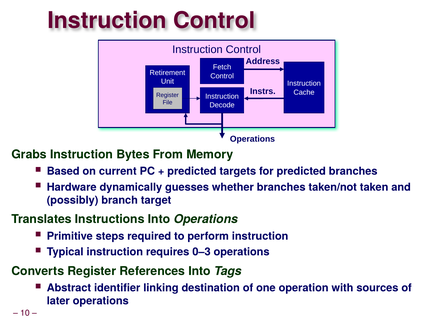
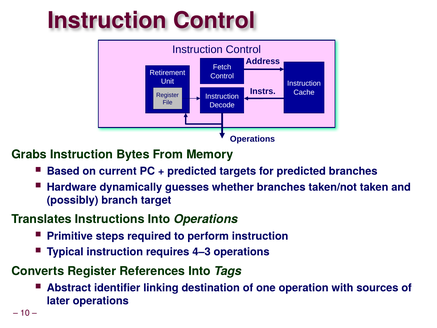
0–3: 0–3 -> 4–3 (201, 252)
